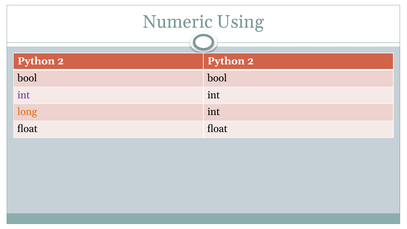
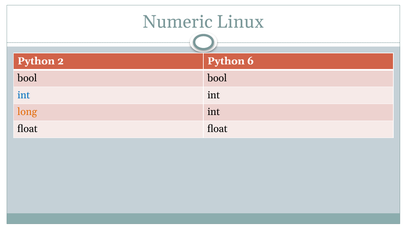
Using: Using -> Linux (240, 22)
2 Python 2: 2 -> 6 (250, 61)
int colour: purple -> blue (24, 95)
